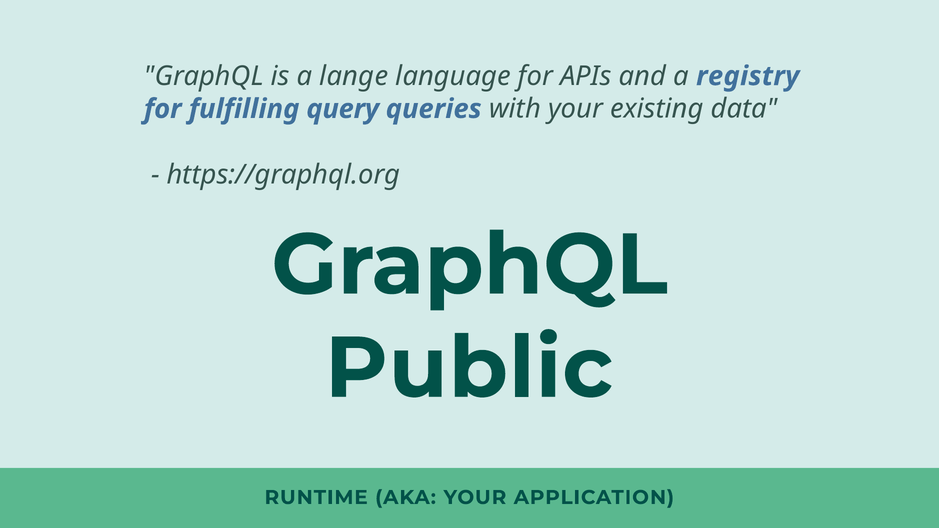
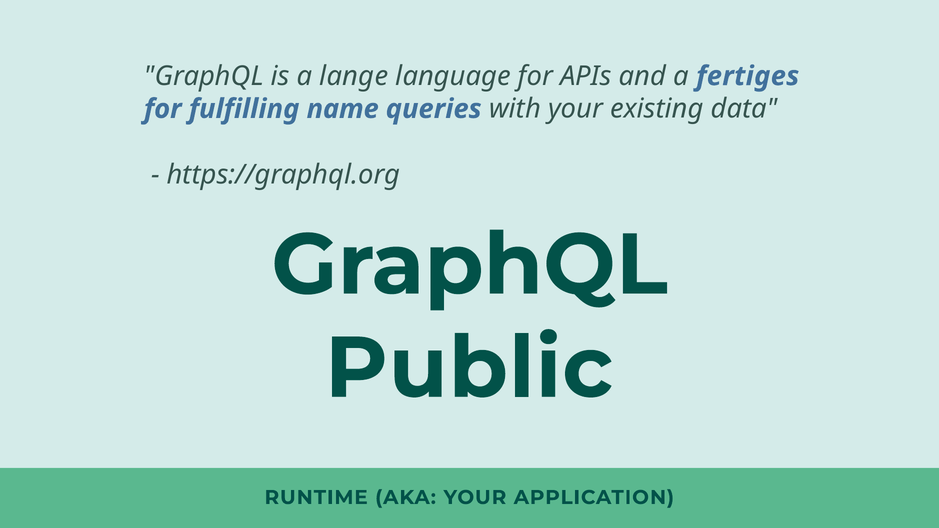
registry: registry -> fertiges (748, 76)
query: query -> name (343, 109)
